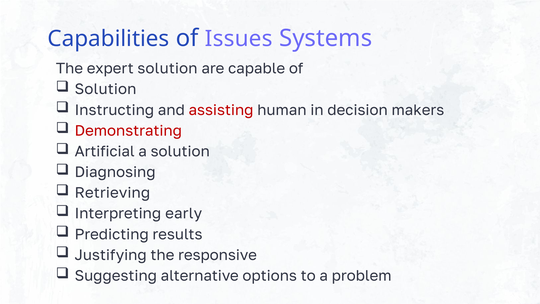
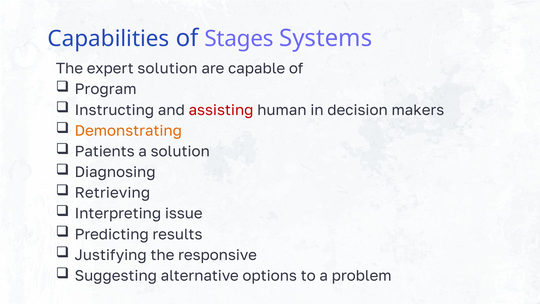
Issues: Issues -> Stages (239, 39)
Solution: Solution -> Program (106, 89)
Demonstrating colour: red -> orange (128, 131)
Artificial: Artificial -> Patients (105, 151)
early: early -> issue (184, 214)
